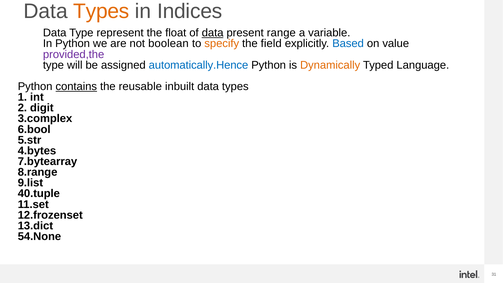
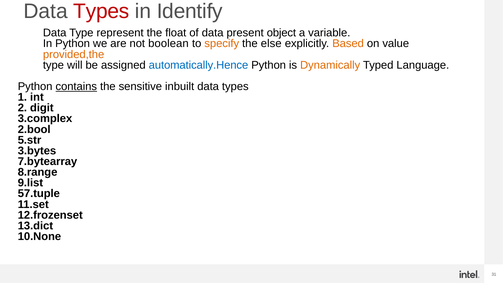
Types colour: orange -> red (101, 11)
Indices: Indices -> Identify (190, 11)
data underline: present -> none (213, 33)
range: range -> object (281, 33)
field: field -> else (271, 44)
Based colour: blue -> orange (348, 44)
provided,the colour: purple -> orange (74, 54)
reusable: reusable -> sensitive (140, 86)
6.bool: 6.bool -> 2.bool (34, 129)
4.bytes: 4.bytes -> 3.bytes (37, 151)
40.tuple: 40.tuple -> 57.tuple (39, 194)
54.None: 54.None -> 10.None (39, 236)
